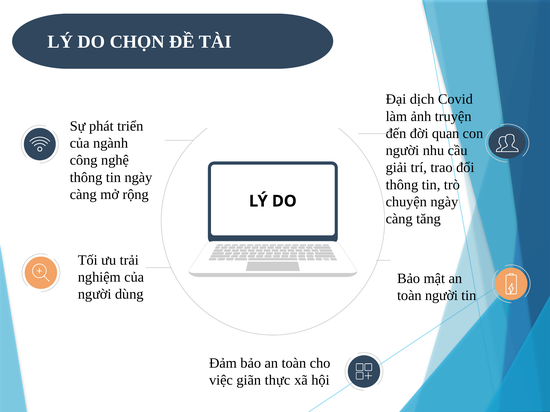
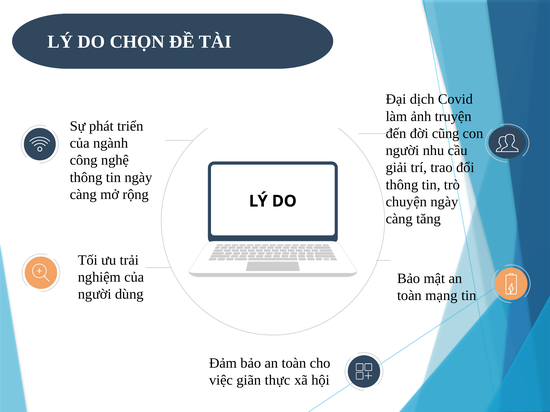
quan: quan -> cũng (446, 134)
toàn người: người -> mạng (441, 296)
